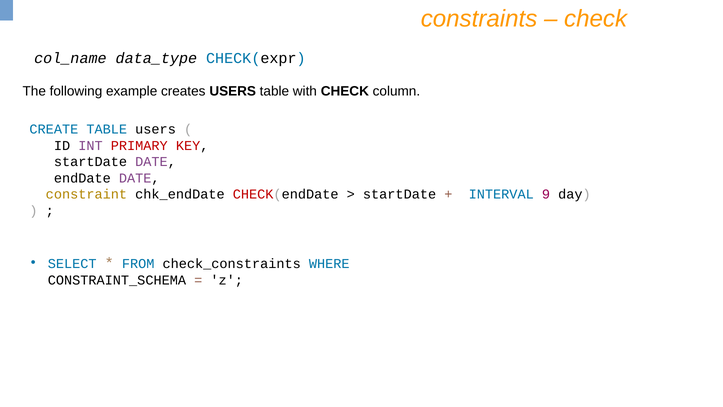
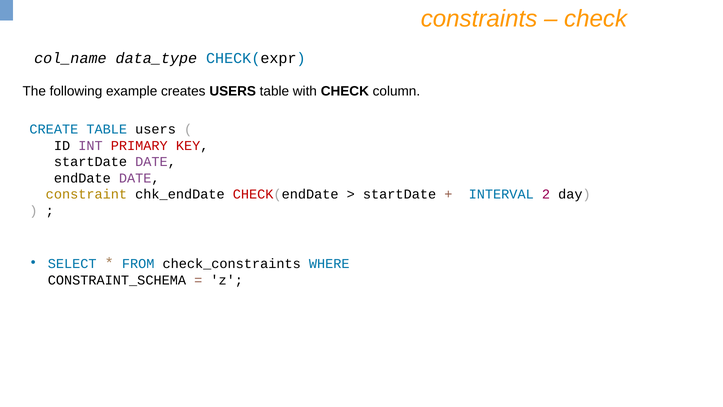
9: 9 -> 2 (546, 194)
